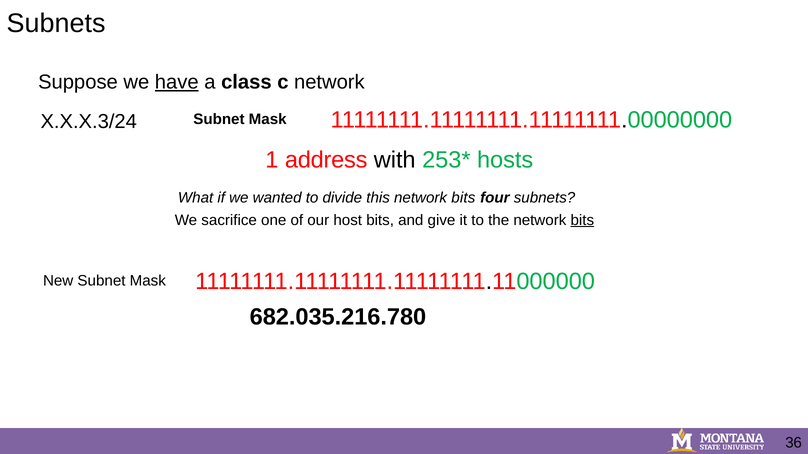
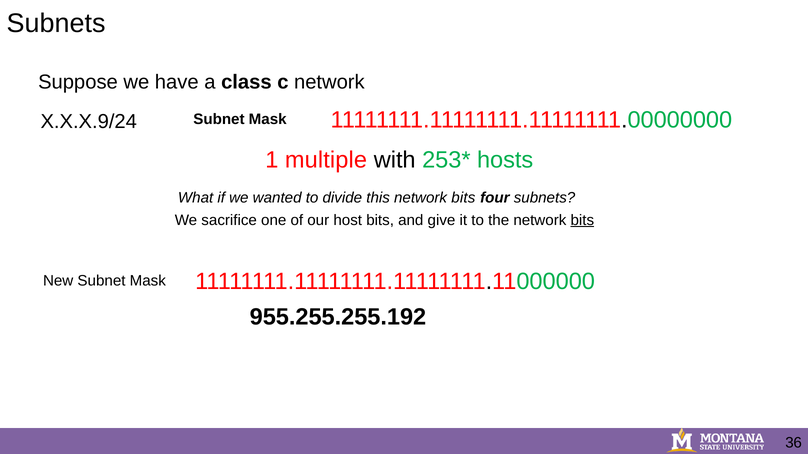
have underline: present -> none (177, 82)
X.X.X.3/24: X.X.X.3/24 -> X.X.X.9/24 (89, 122)
address: address -> multiple (326, 160)
682.035.216.780: 682.035.216.780 -> 955.255.255.192 (338, 317)
